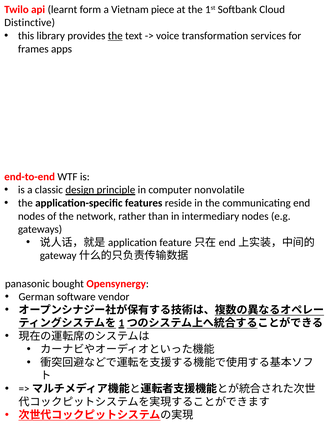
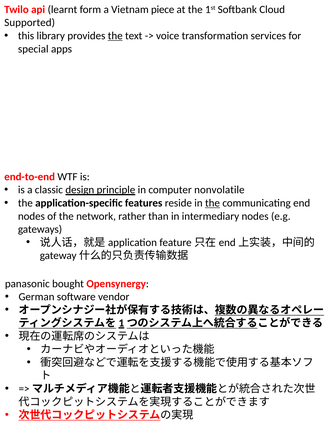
Distinctive: Distinctive -> Supported (30, 23)
frames: frames -> special (33, 49)
the underline: none -> present (213, 203)
